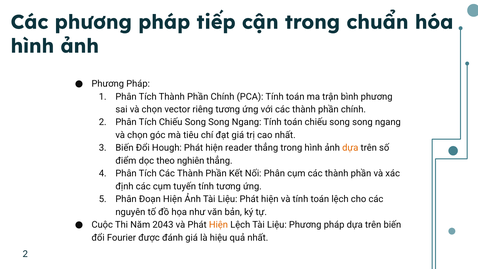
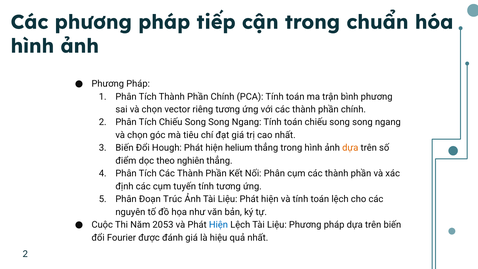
reader: reader -> helium (239, 148)
Đoạn Hiện: Hiện -> Trúc (173, 199)
2043: 2043 -> 2053 (163, 225)
Hiện colour: orange -> blue (218, 225)
